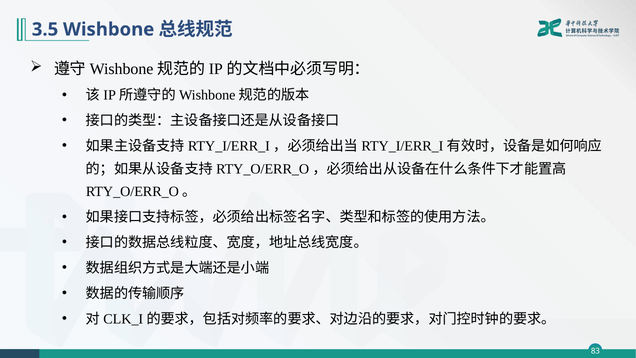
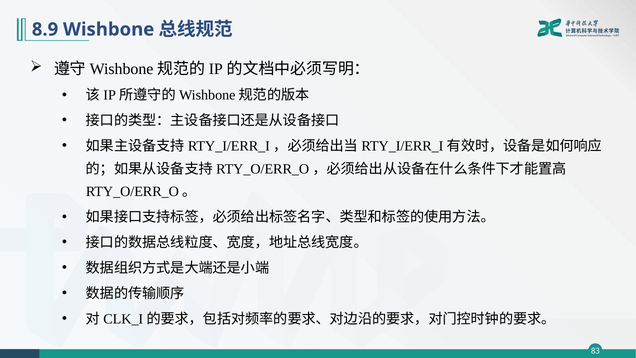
3.5: 3.5 -> 8.9 (45, 29)
